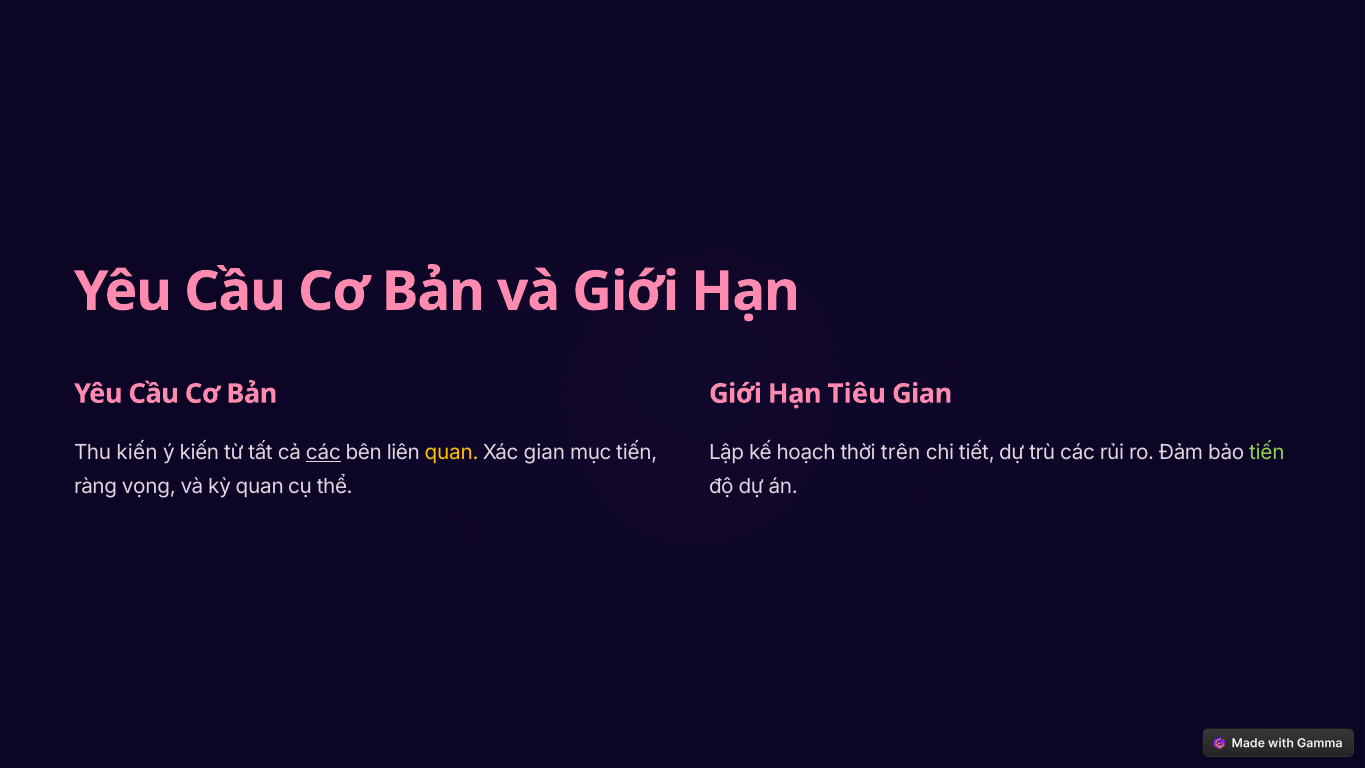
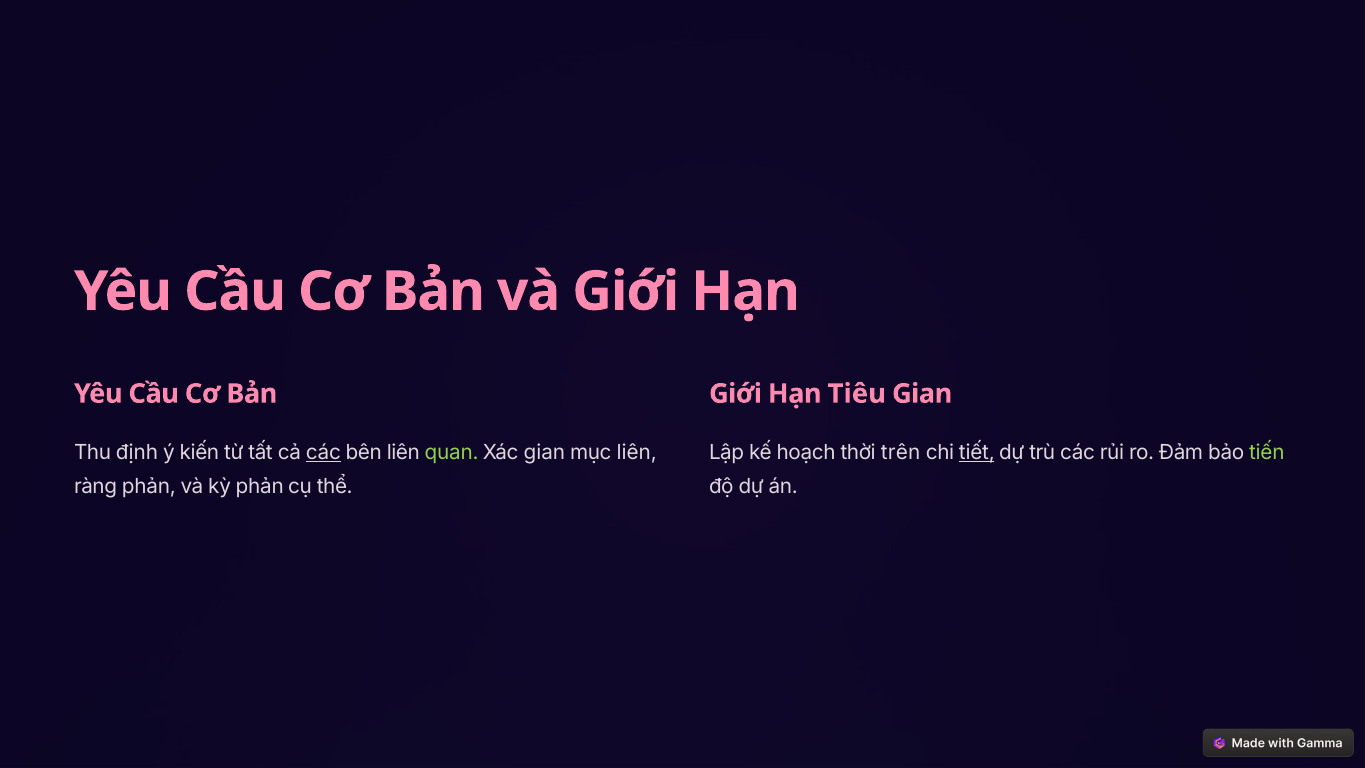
Thu kiến: kiến -> định (137, 452)
quan colour: yellow -> light green (452, 452)
mục tiến: tiến -> liên (637, 452)
tiết underline: none -> present (977, 452)
ràng vọng: vọng -> phản (149, 486)
kỳ quan: quan -> phản (260, 486)
